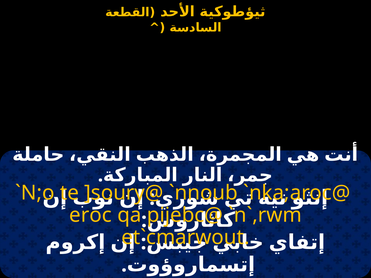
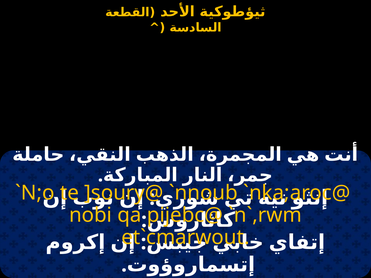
eroc: eroc -> nobi (91, 215)
